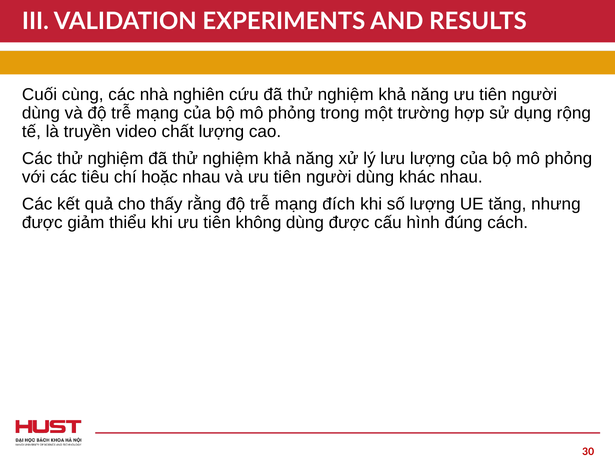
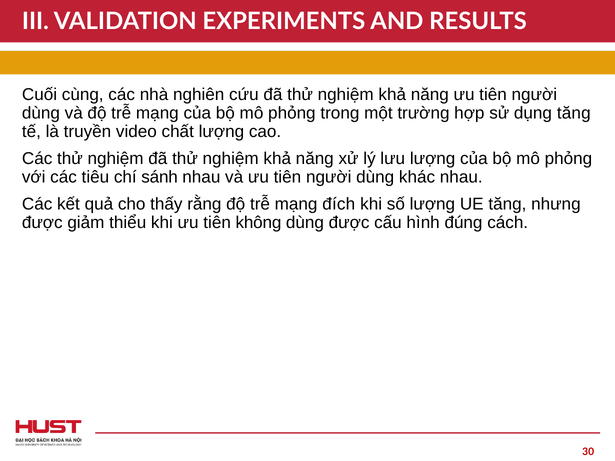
dụng rộng: rộng -> tăng (574, 113)
hoặc: hoặc -> sánh (160, 177)
